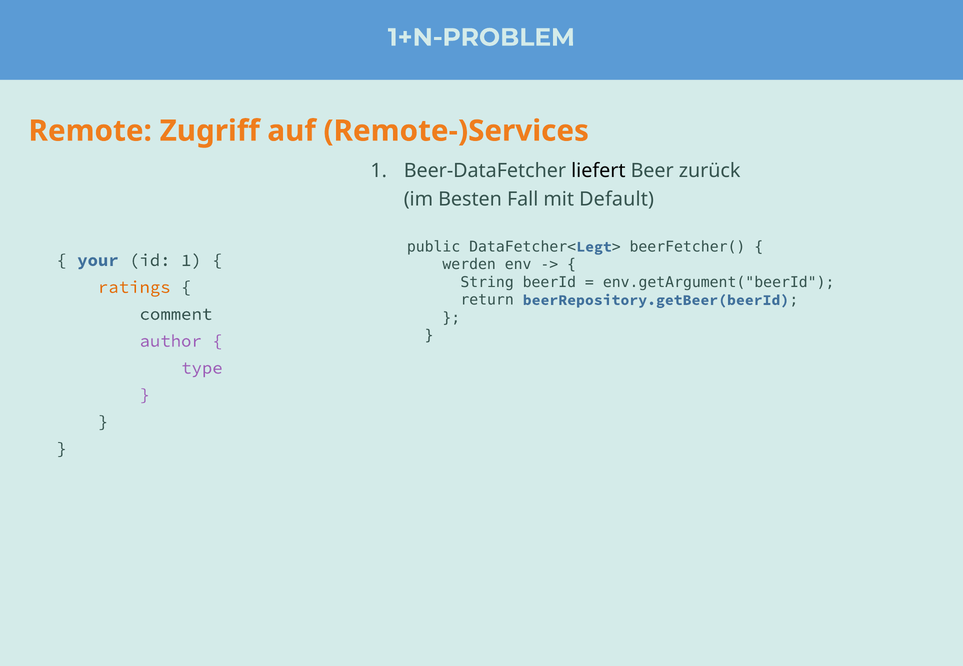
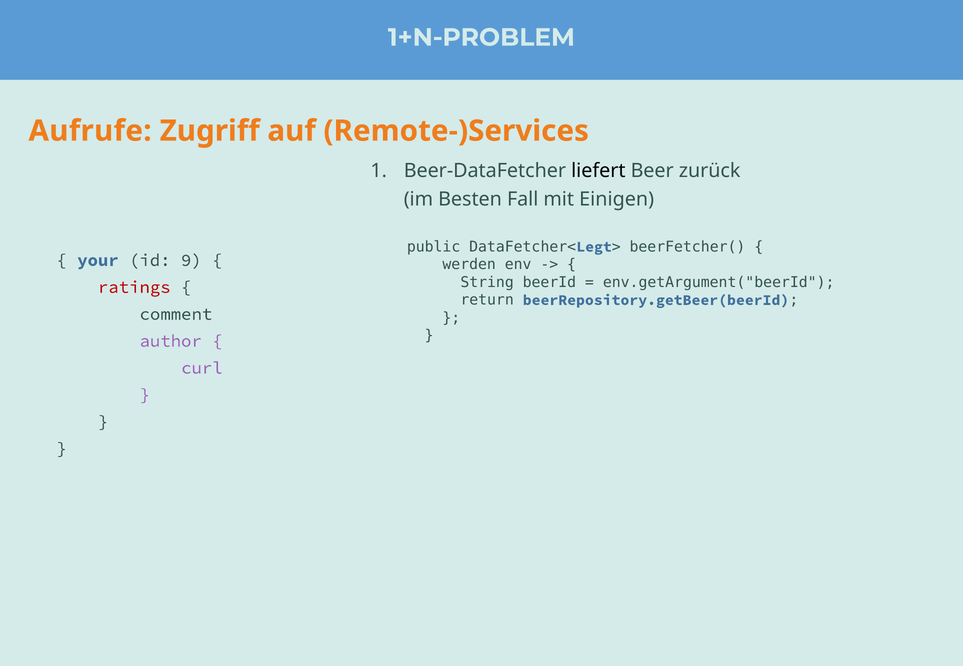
Remote: Remote -> Aufrufe (90, 131)
Default: Default -> Einigen (617, 200)
id 1: 1 -> 9 (191, 260)
ratings colour: orange -> red (134, 287)
type: type -> curl (202, 368)
